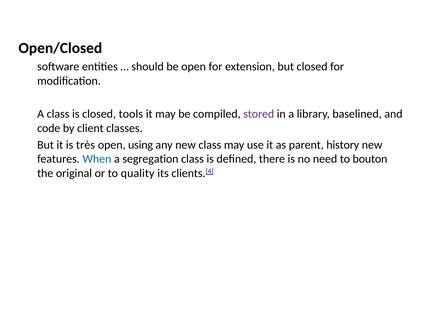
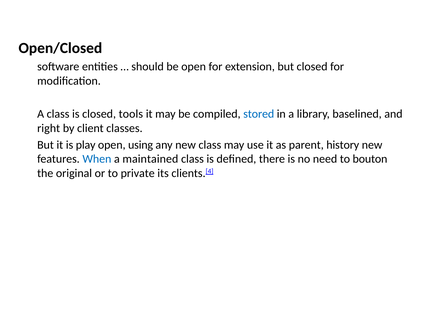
stored colour: purple -> blue (259, 114)
code: code -> right (49, 128)
très: très -> play (86, 145)
segregation: segregation -> maintained (150, 159)
quality: quality -> private (138, 173)
